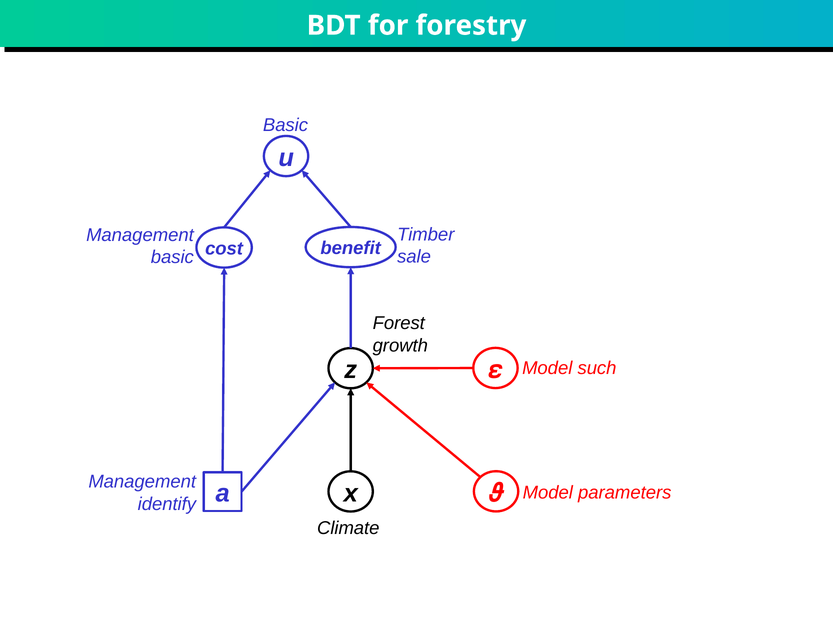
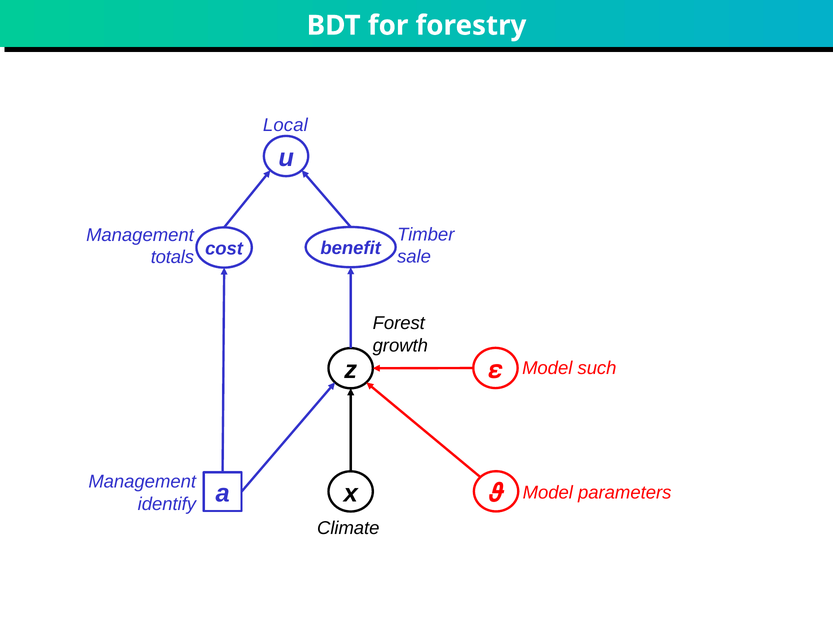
Basic: Basic -> Local (285, 125)
basic: basic -> totals (172, 257)
